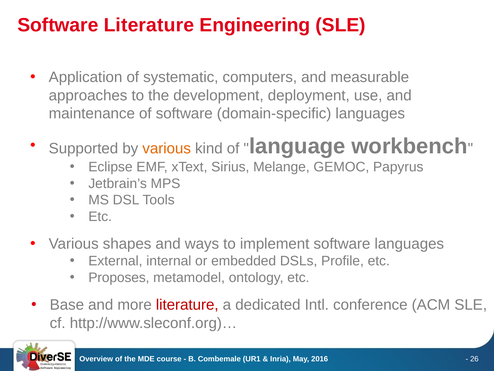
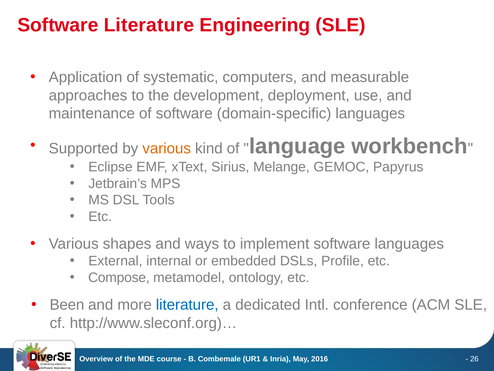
Proposes: Proposes -> Compose (119, 277)
Base: Base -> Been (67, 304)
literature colour: red -> blue (187, 304)
